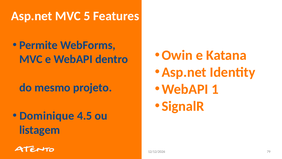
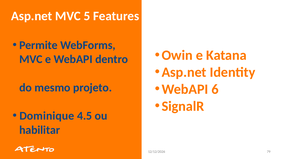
1: 1 -> 6 (215, 89)
listagem: listagem -> habilitar (40, 130)
